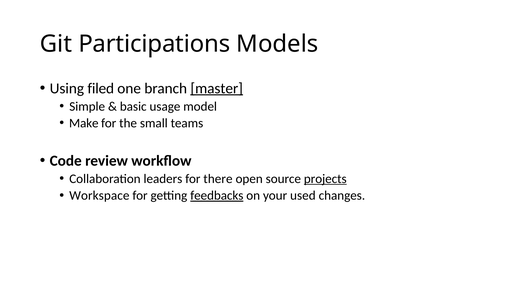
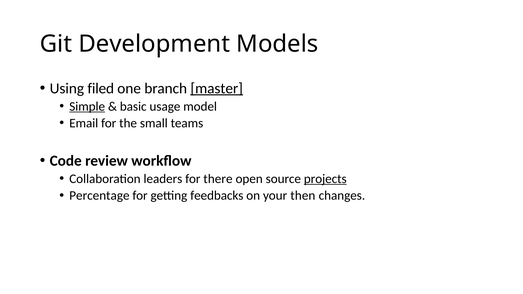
Participations: Participations -> Development (154, 44)
Simple underline: none -> present (87, 106)
Make: Make -> Email (84, 123)
Workspace: Workspace -> Percentage (99, 196)
feedbacks underline: present -> none (217, 196)
used: used -> then (303, 196)
